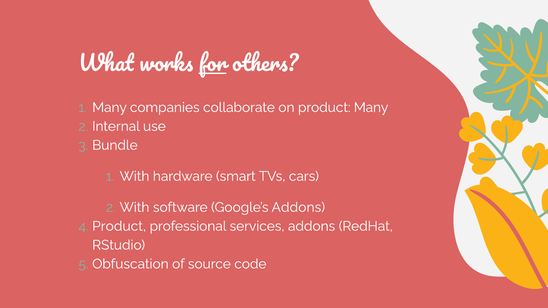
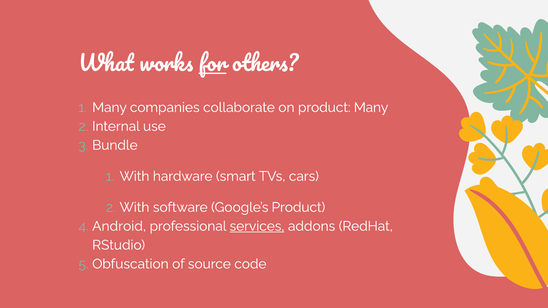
Google’s Addons: Addons -> Product (298, 207)
Product: Product -> Android (119, 226)
services underline: none -> present (257, 226)
